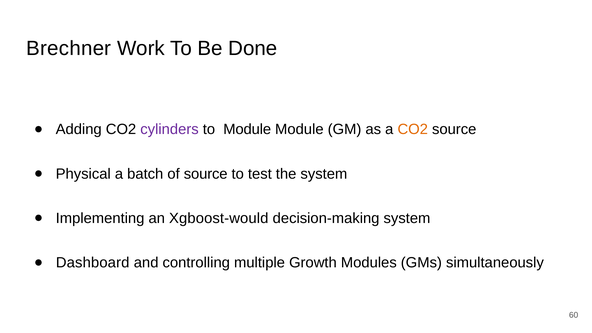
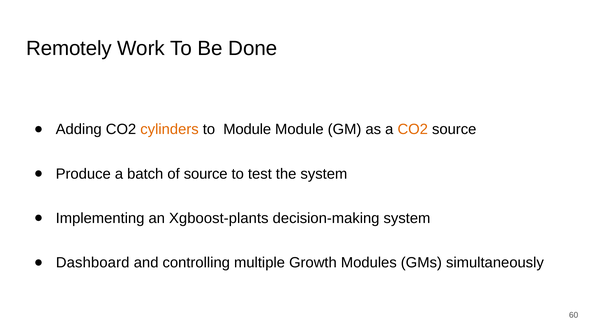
Brechner: Brechner -> Remotely (69, 48)
cylinders colour: purple -> orange (169, 129)
Physical: Physical -> Produce (83, 174)
Xgboost-would: Xgboost-would -> Xgboost-plants (219, 218)
